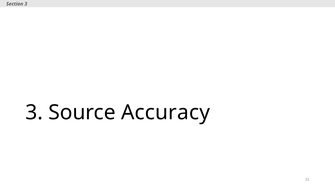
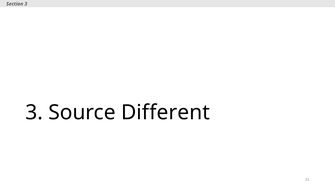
Accuracy: Accuracy -> Different (165, 113)
